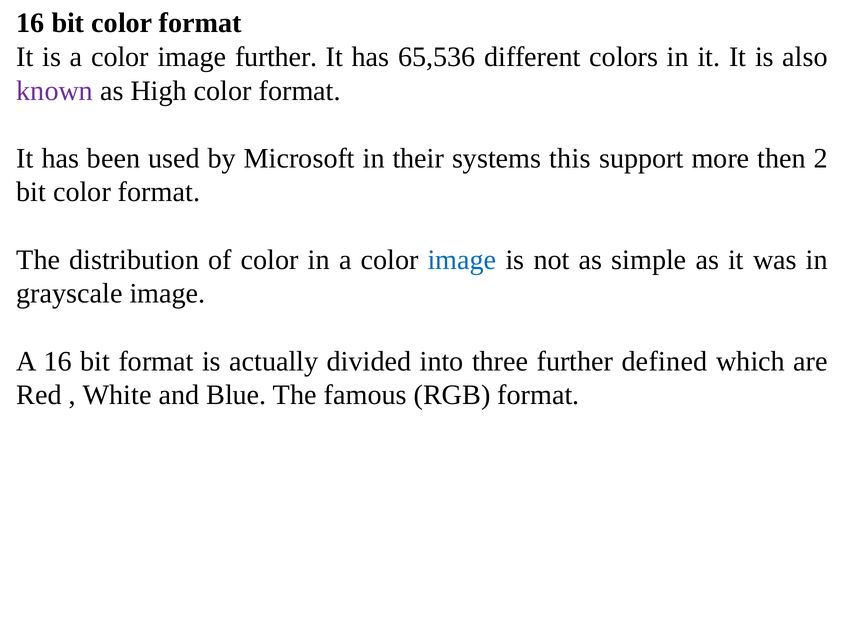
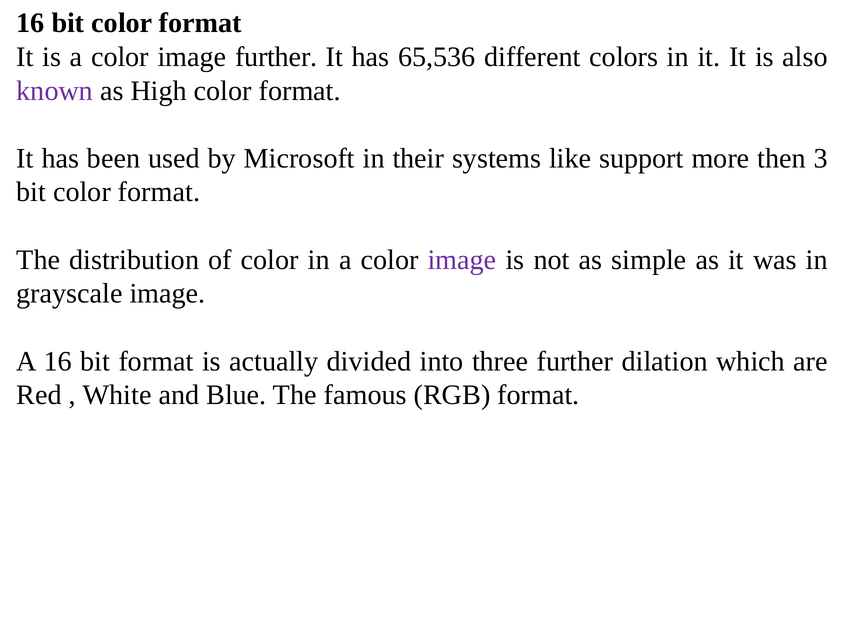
this: this -> like (570, 158)
2: 2 -> 3 (821, 158)
image colour: blue -> purple (462, 260)
defined: defined -> dilation (665, 361)
